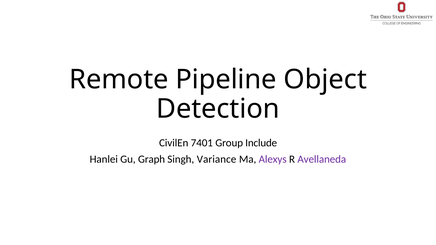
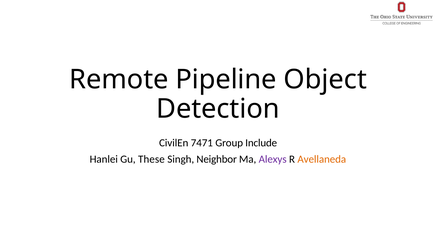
7401: 7401 -> 7471 (202, 143)
Graph: Graph -> These (151, 159)
Variance: Variance -> Neighbor (217, 159)
Avellaneda colour: purple -> orange (322, 159)
